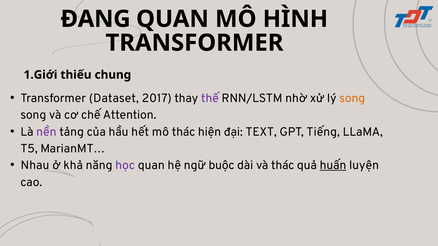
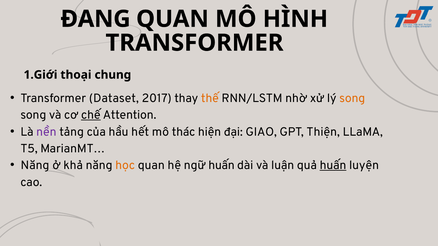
thiếu: thiếu -> thoại (76, 75)
thế colour: purple -> orange (210, 98)
chế underline: none -> present (91, 115)
TEXT: TEXT -> GIAO (261, 132)
Tiếng: Tiếng -> Thiện (323, 132)
Nhau: Nhau -> Năng (35, 166)
học colour: purple -> orange (125, 166)
ngữ buộc: buộc -> huấn (221, 166)
và thác: thác -> luận (283, 166)
